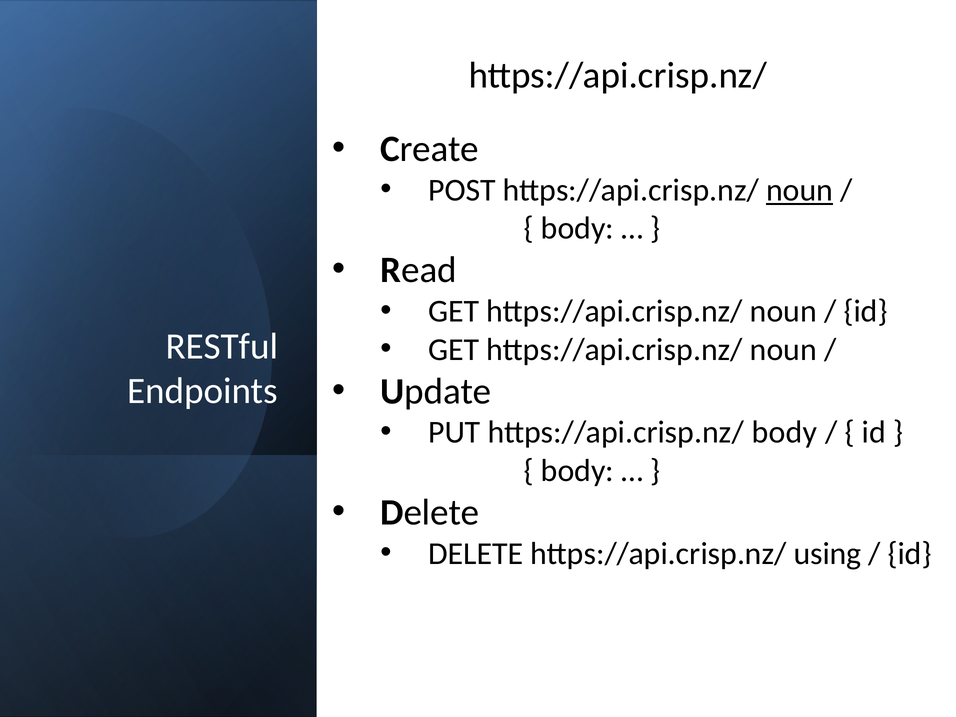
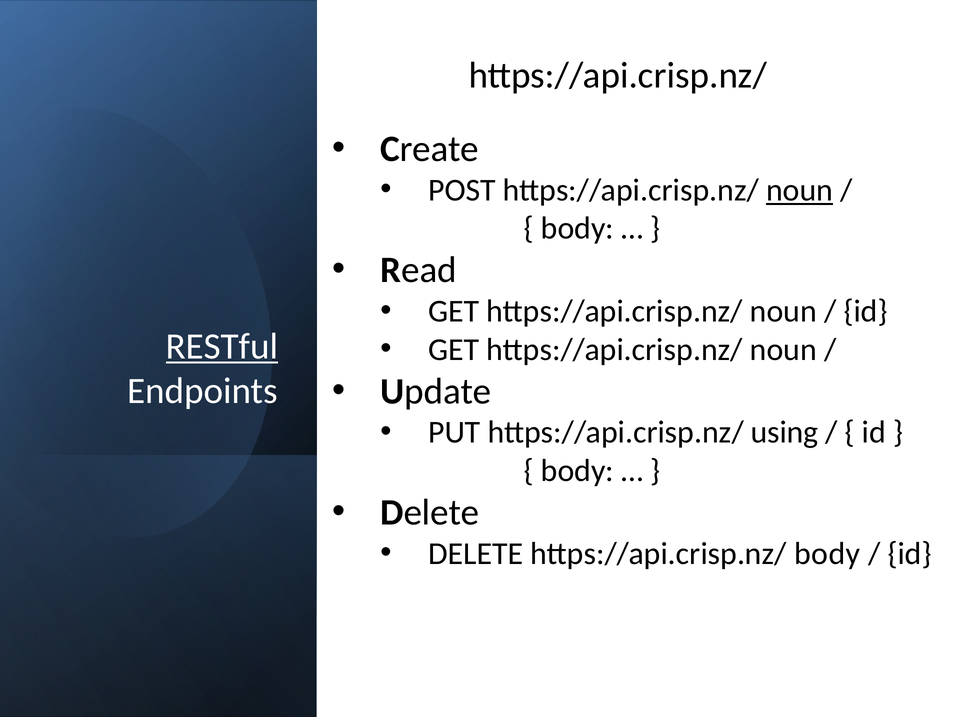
RESTful underline: none -> present (222, 346)
https://api.crisp.nz/ body: body -> using (785, 432)
https://api.crisp.nz/ using: using -> body (827, 554)
